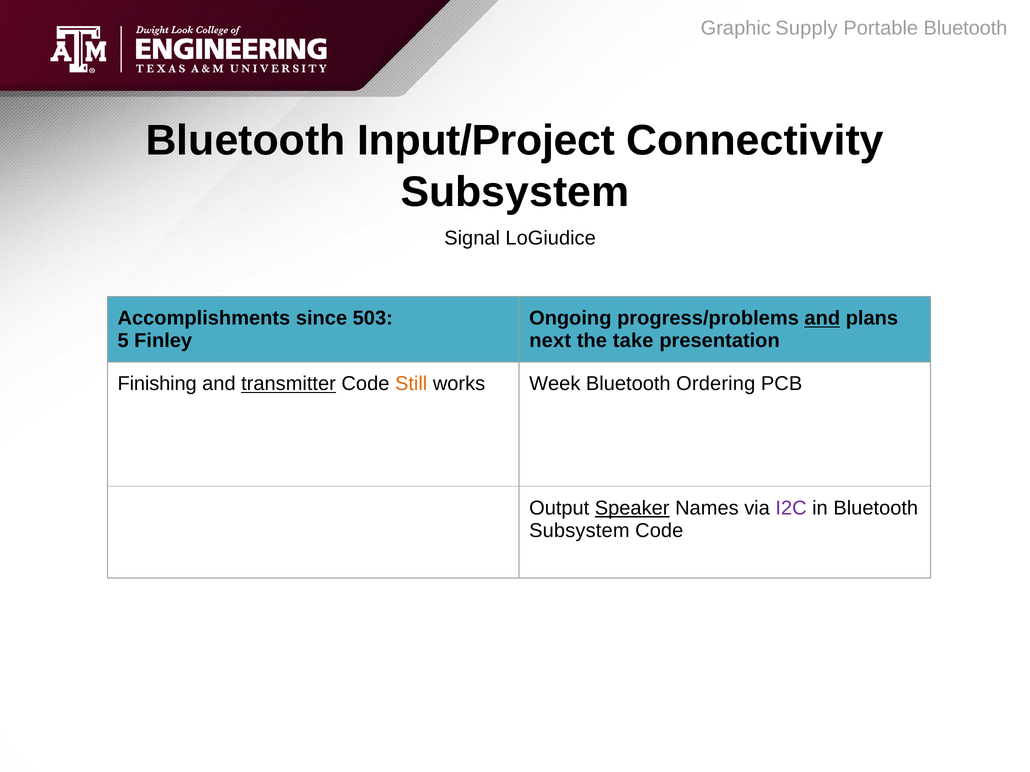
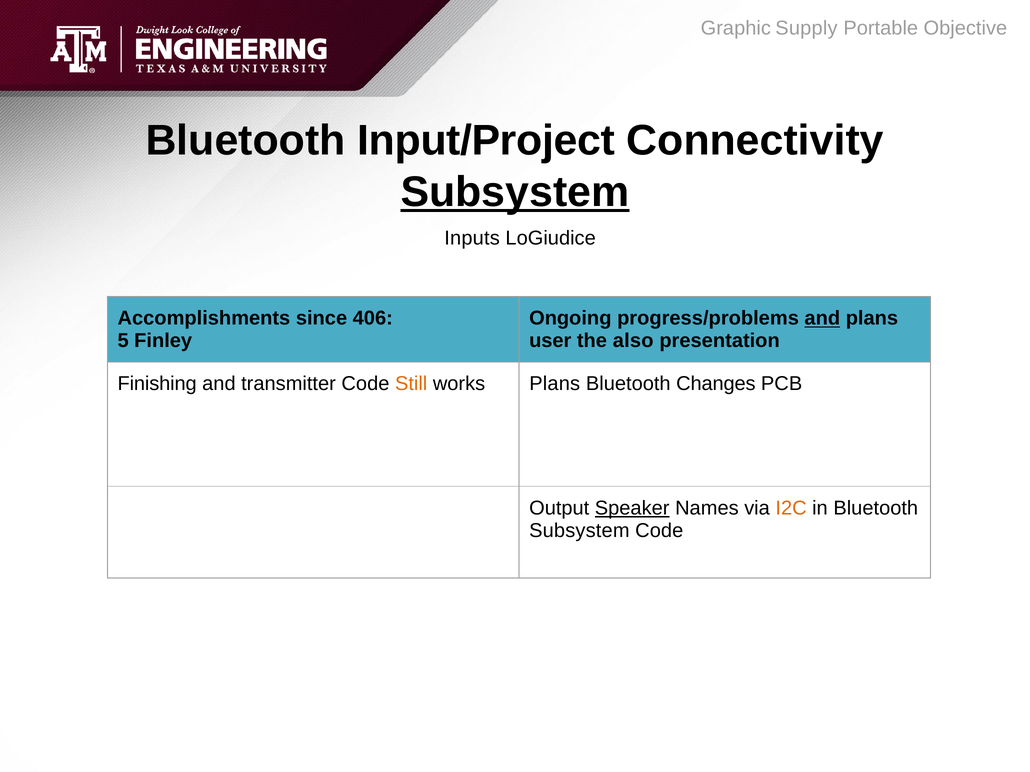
Portable Bluetooth: Bluetooth -> Objective (965, 28)
Subsystem underline: none -> present (515, 192)
Signal: Signal -> Inputs (472, 238)
503: 503 -> 406 (373, 319)
next: next -> user (550, 341)
take: take -> also (633, 341)
transmitter underline: present -> none (289, 384)
works Week: Week -> Plans (555, 384)
Ordering: Ordering -> Changes (716, 384)
I2C colour: purple -> orange (791, 508)
